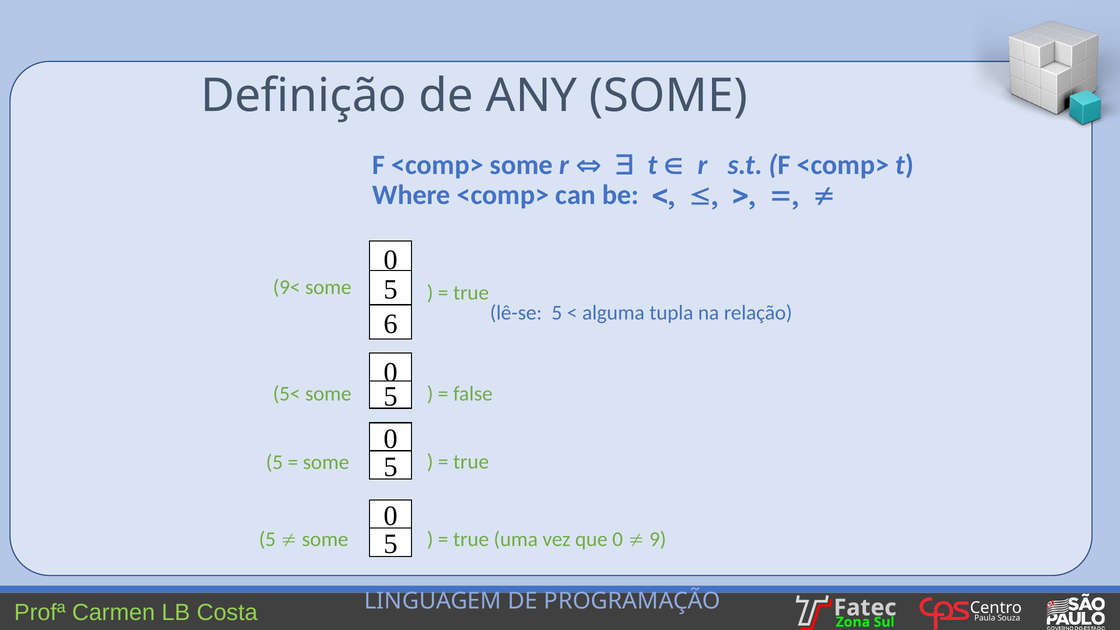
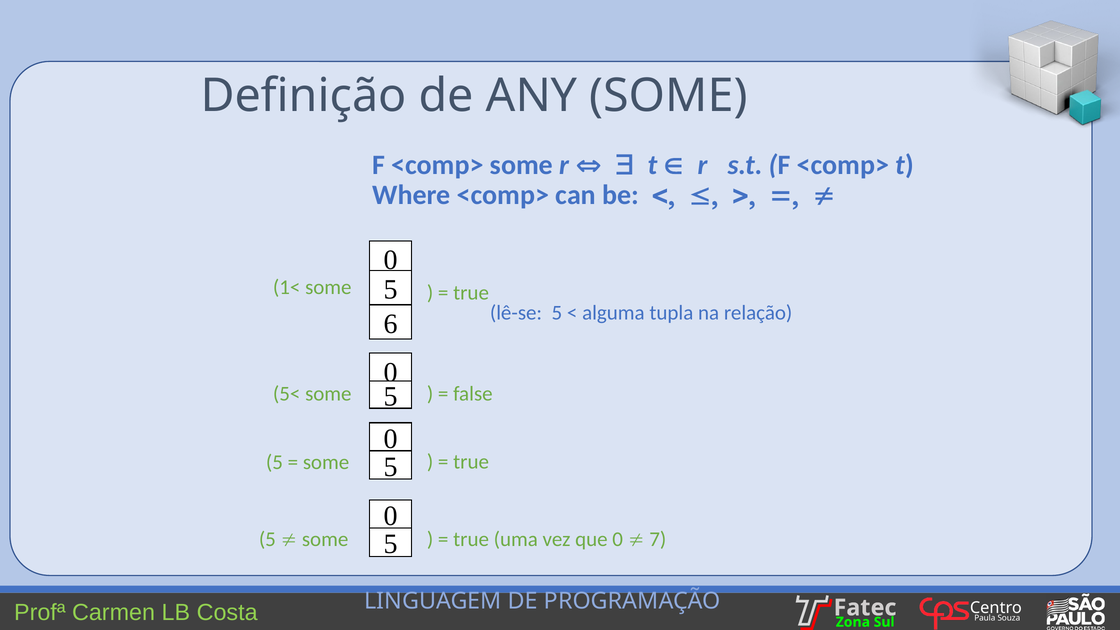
9<: 9< -> 1< (287, 287)
9: 9 -> 7 (658, 539)
